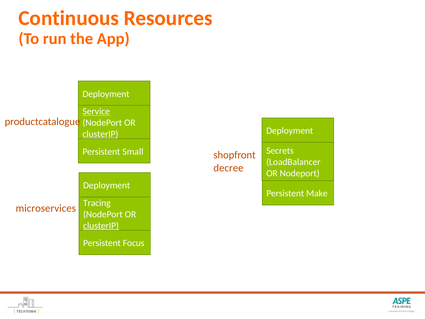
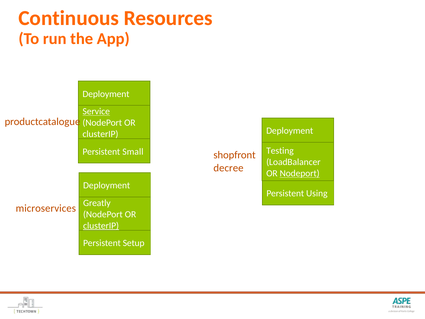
clusterIP underline: present -> none (100, 134)
Secrets: Secrets -> Testing (280, 151)
Nodeport underline: none -> present (300, 173)
Make: Make -> Using (317, 193)
Tracing: Tracing -> Greatly (97, 203)
Focus: Focus -> Setup (134, 243)
